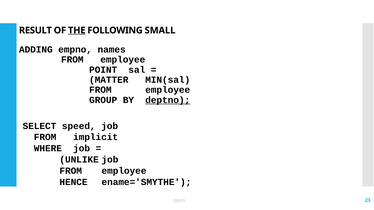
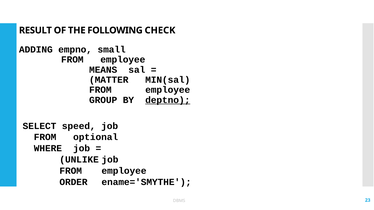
THE underline: present -> none (77, 30)
SMALL: SMALL -> CHECK (160, 30)
names: names -> small (112, 50)
POINT: POINT -> MEANS (103, 70)
implicit: implicit -> optional (96, 137)
HENCE: HENCE -> ORDER (73, 182)
